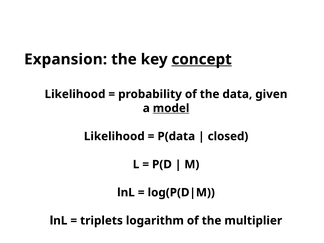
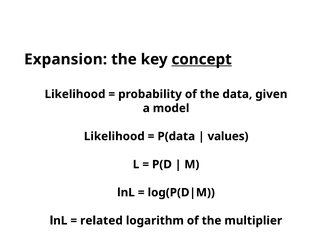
model underline: present -> none (171, 108)
closed: closed -> values (228, 136)
triplets: triplets -> related (101, 221)
